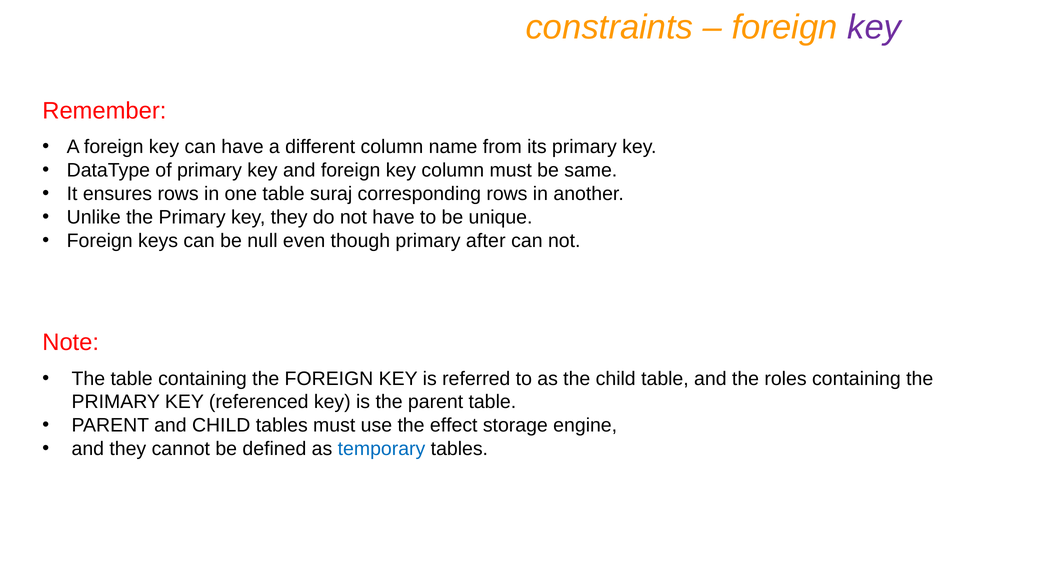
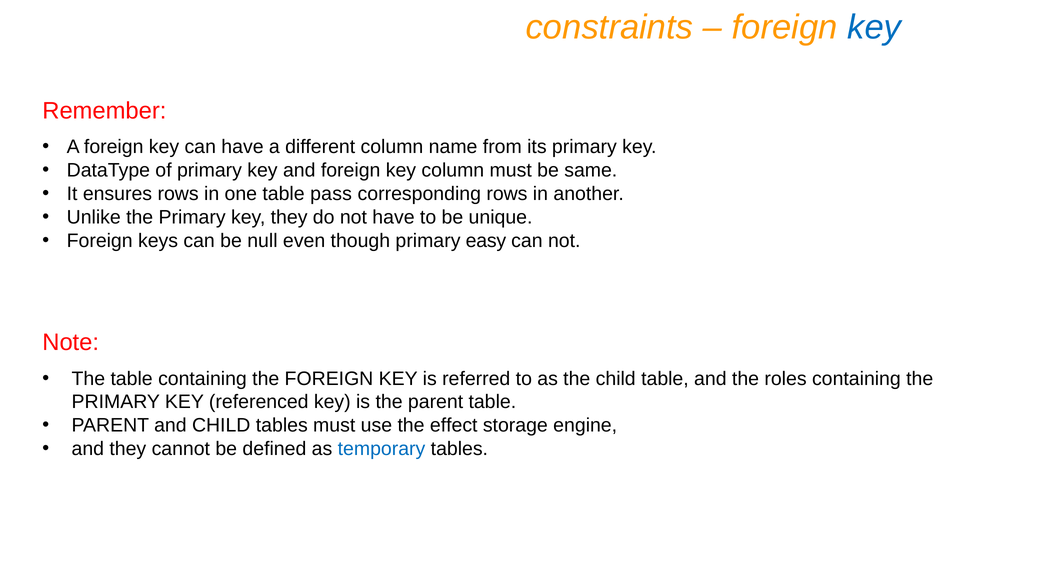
key colour: purple -> blue (874, 27)
suraj: suraj -> pass (331, 194)
after: after -> easy (486, 240)
